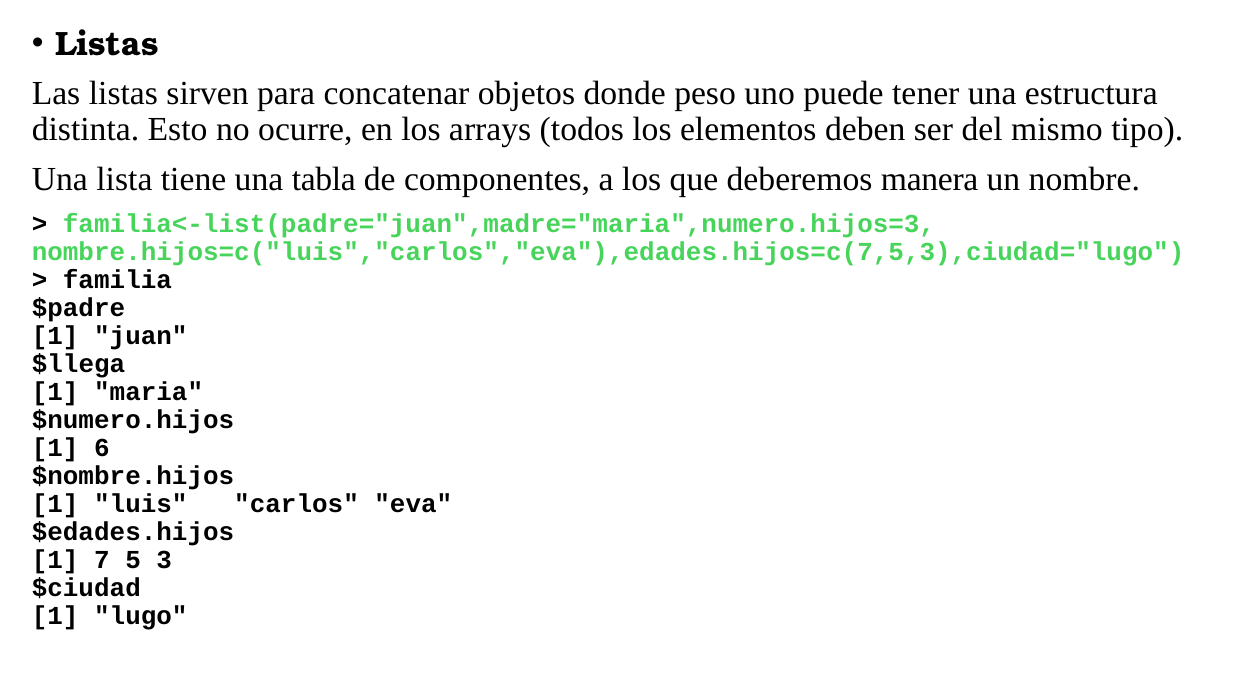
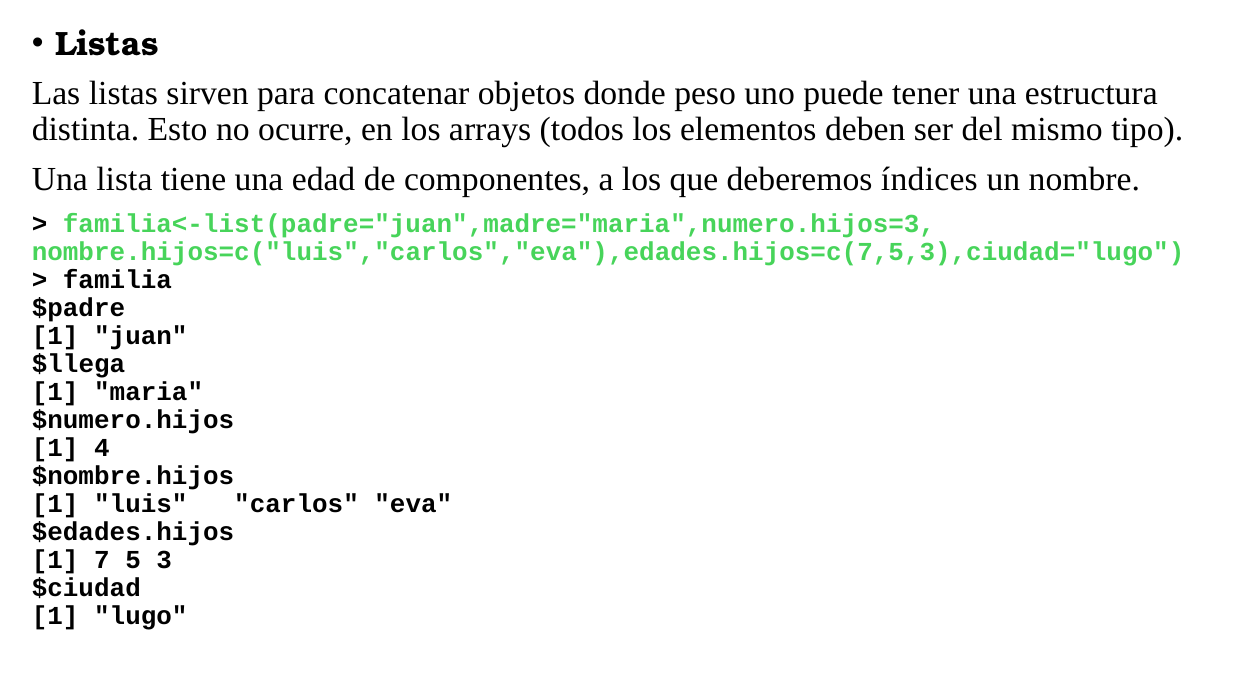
tabla: tabla -> edad (324, 179)
manera: manera -> índices (929, 179)
6: 6 -> 4 (102, 448)
